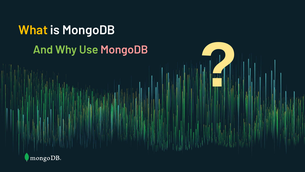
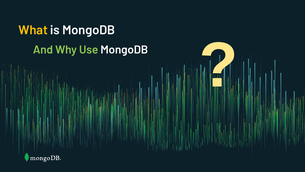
MongoDB colour: pink -> white (124, 50)
